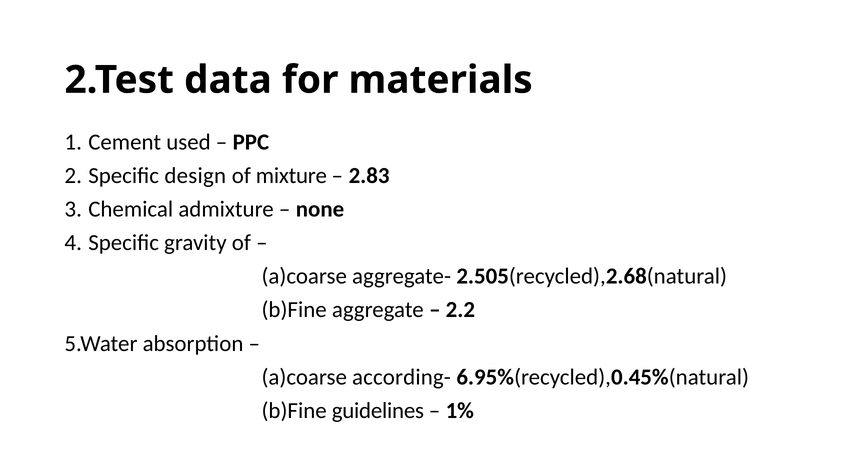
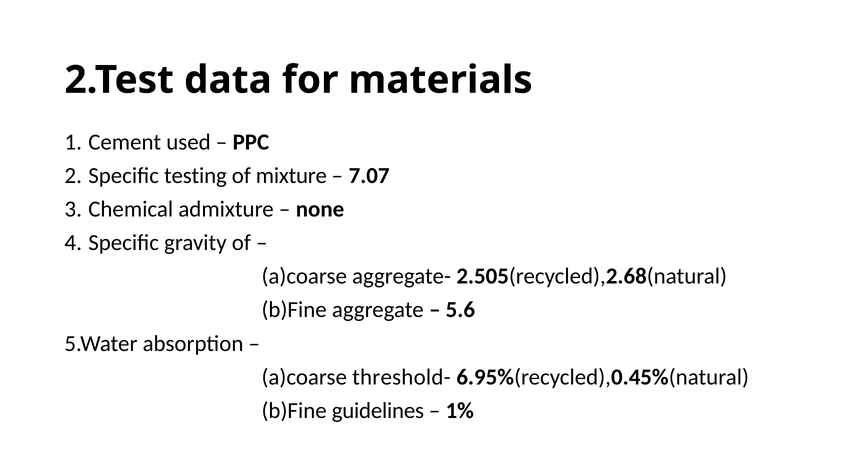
design: design -> testing (195, 176)
2.83: 2.83 -> 7.07 (369, 176)
2.2: 2.2 -> 5.6 (460, 310)
according-: according- -> threshold- (401, 377)
